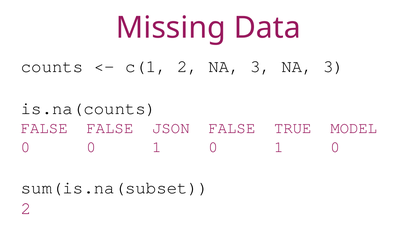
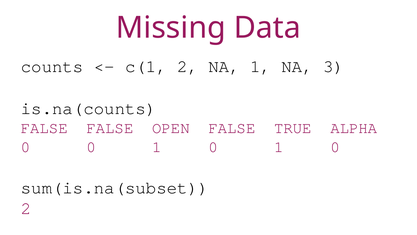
2 NA 3: 3 -> 1 (261, 66)
JSON: JSON -> OPEN (171, 128)
MODEL: MODEL -> ALPHA (354, 128)
